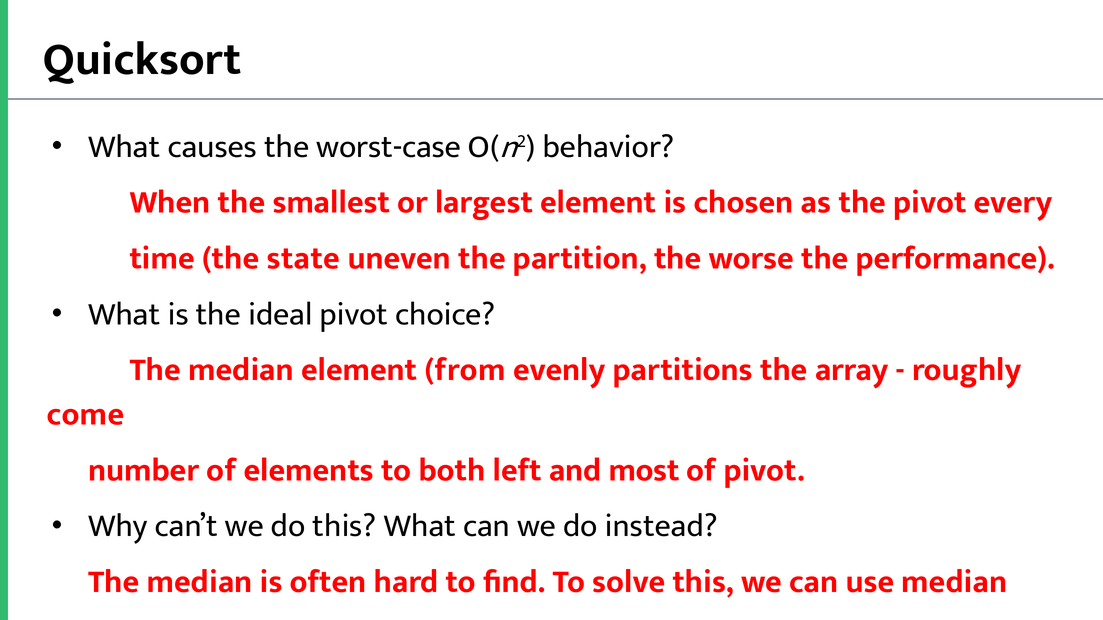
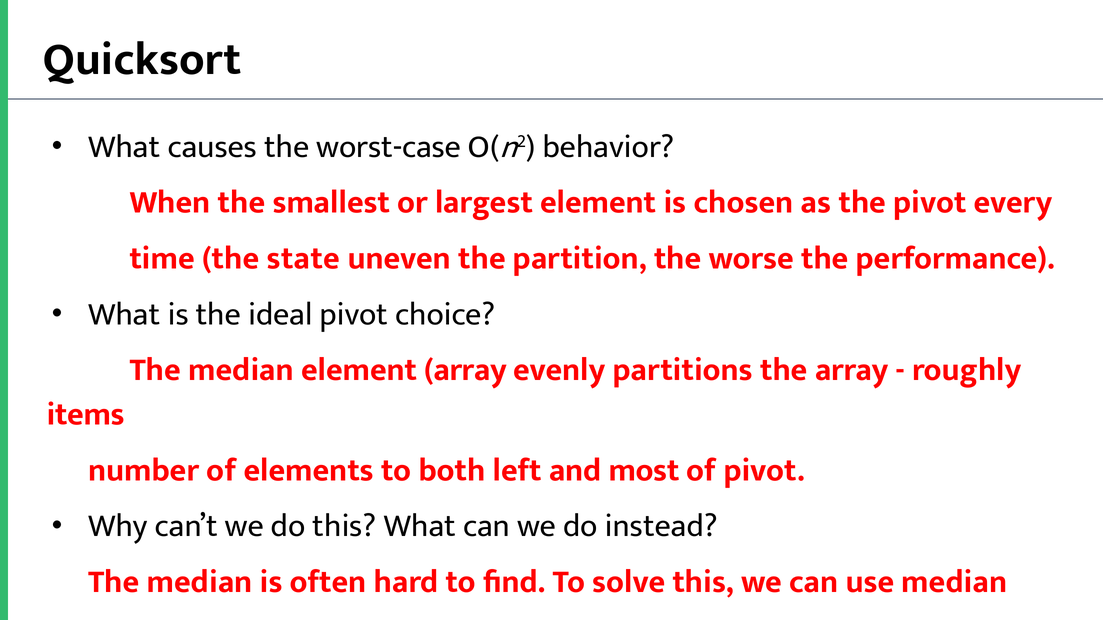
element from: from -> array (465, 370)
come: come -> items (86, 414)
